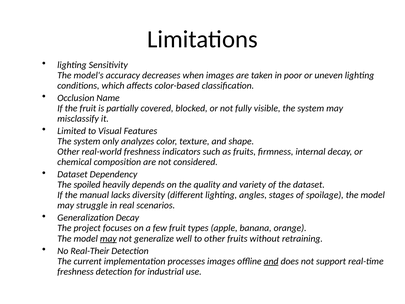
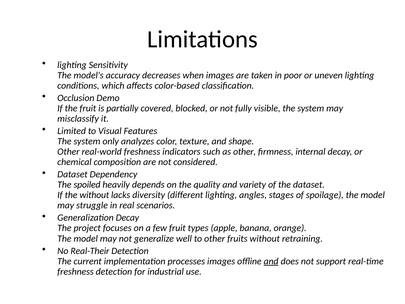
Name: Name -> Demo (108, 98)
as fruits: fruits -> other (245, 152)
the manual: manual -> without (94, 195)
may underline: present -> none (108, 238)
